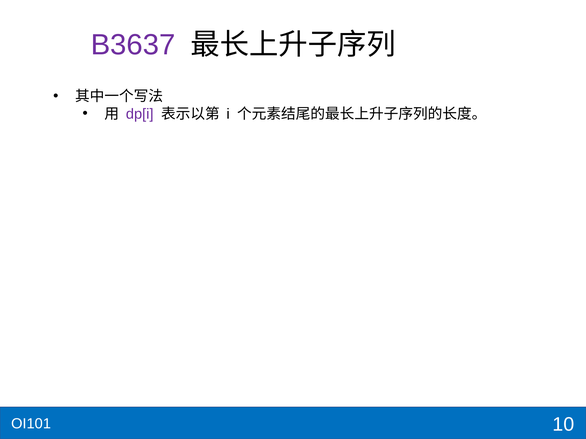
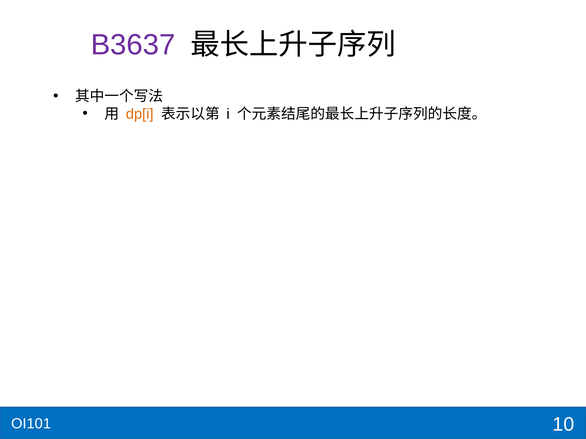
dp[i colour: purple -> orange (140, 114)
